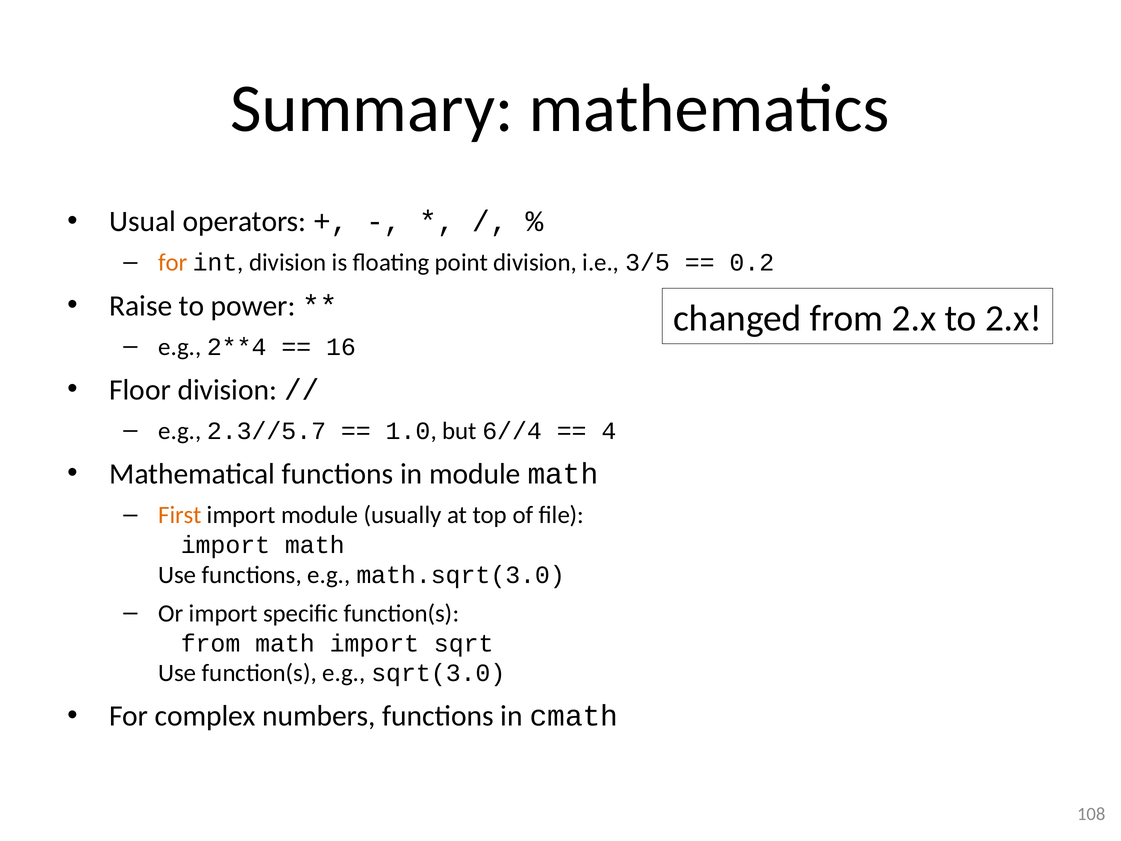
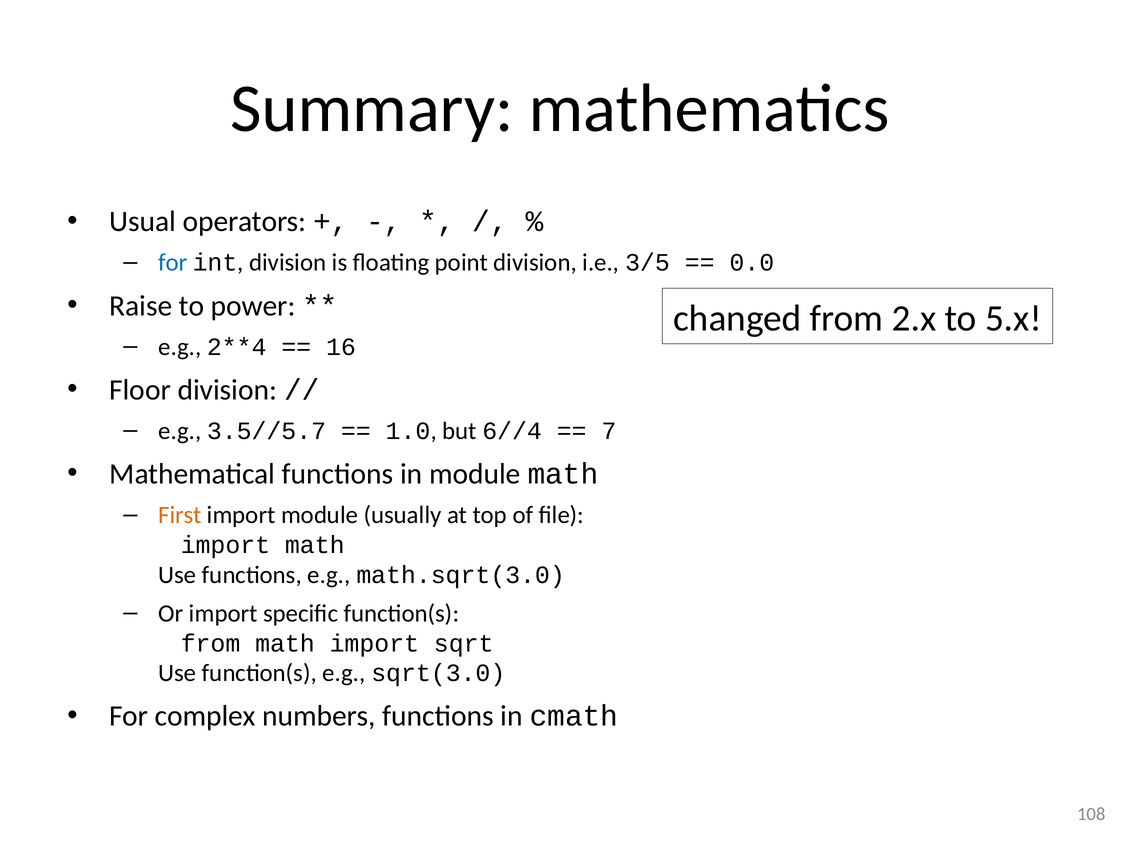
for colour: orange -> blue (173, 263)
0.2: 0.2 -> 0.0 (752, 263)
to 2.x: 2.x -> 5.x (1013, 318)
2.3//5.7: 2.3//5.7 -> 3.5//5.7 (267, 431)
4: 4 -> 7 (609, 431)
